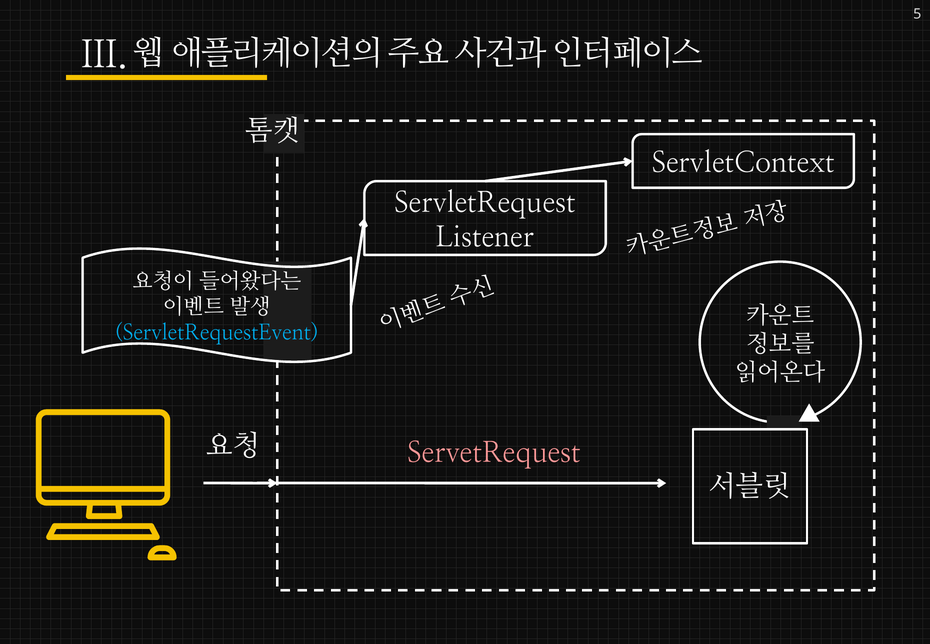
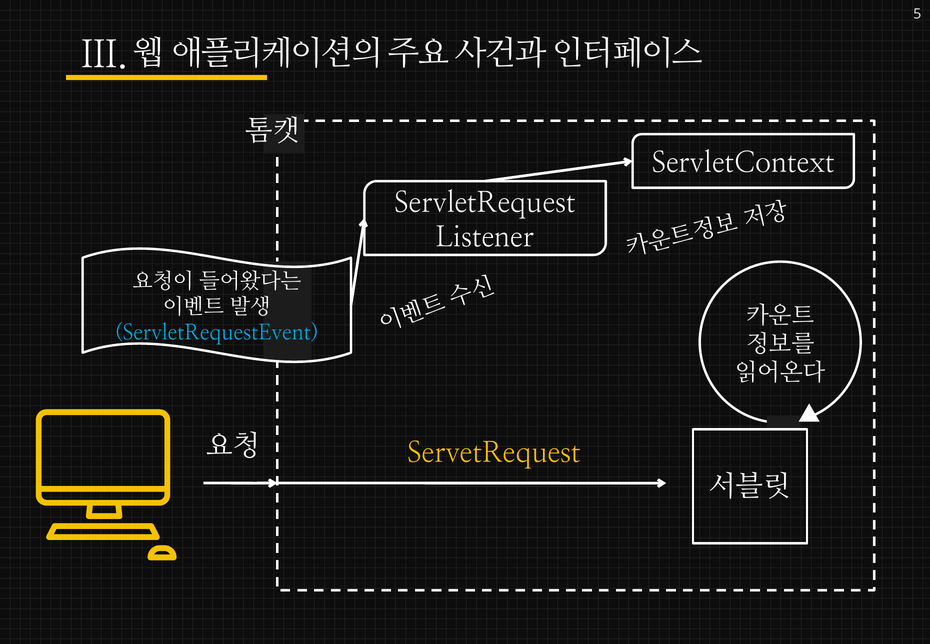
ServetRequest colour: pink -> yellow (494, 453)
